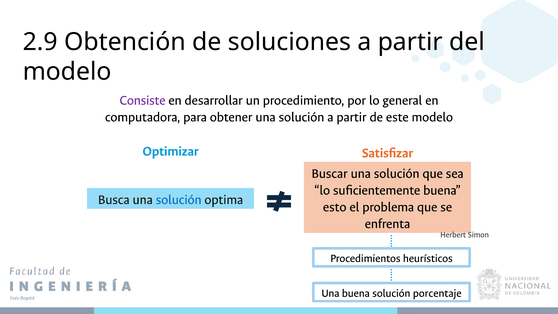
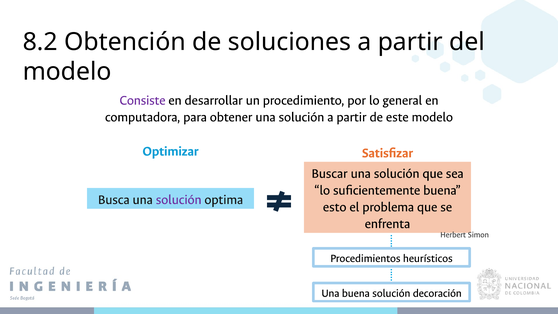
2.9: 2.9 -> 8.2 (40, 42)
solución colour: blue -> purple (179, 199)
porcentaje: porcentaje -> decoración (437, 293)
